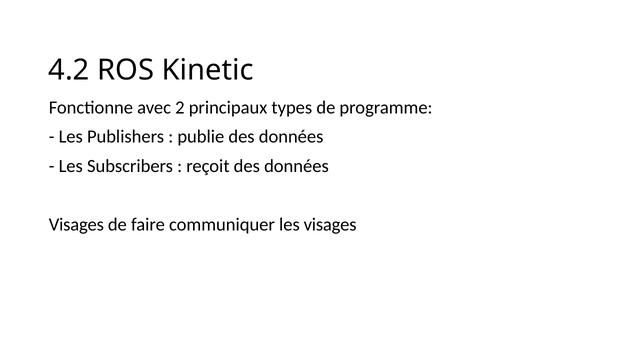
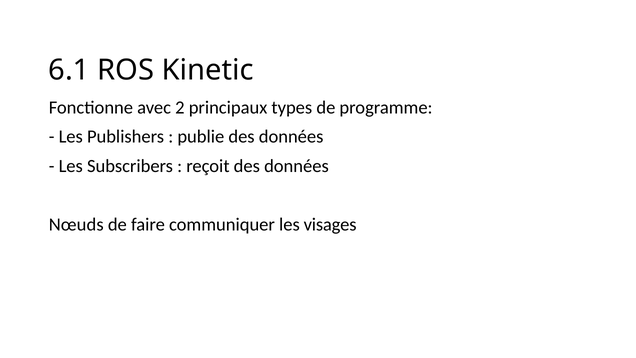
4.2: 4.2 -> 6.1 (69, 70)
Visages: Visages -> Nœuds (76, 225)
